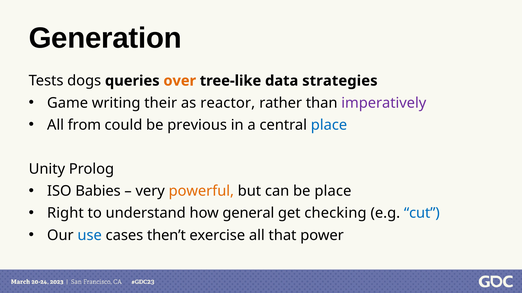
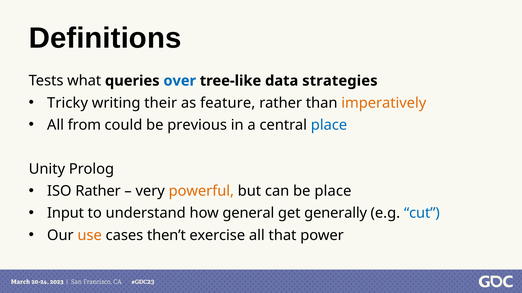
Generation: Generation -> Definitions (105, 38)
dogs: dogs -> what (84, 81)
over colour: orange -> blue (180, 81)
Game: Game -> Tricky (68, 103)
reactor: reactor -> feature (228, 103)
imperatively colour: purple -> orange (384, 103)
ISO Babies: Babies -> Rather (98, 191)
Right: Right -> Input (66, 214)
checking: checking -> generally (336, 214)
use colour: blue -> orange (90, 236)
